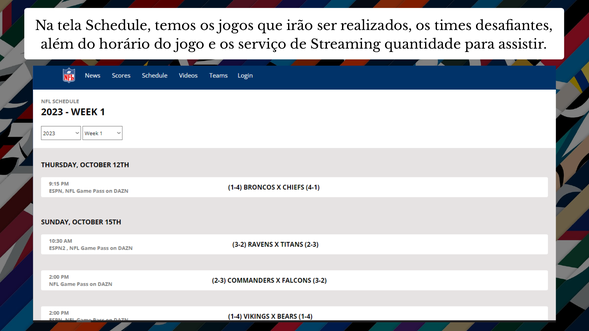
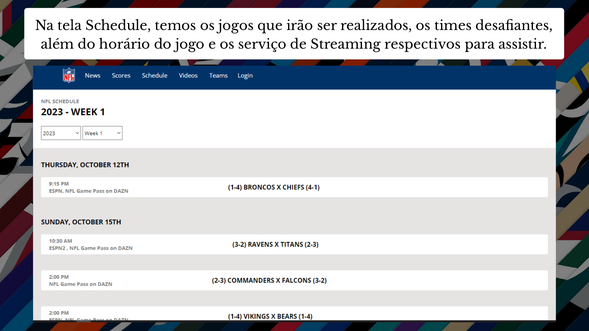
quantidade: quantidade -> respectivos (423, 44)
